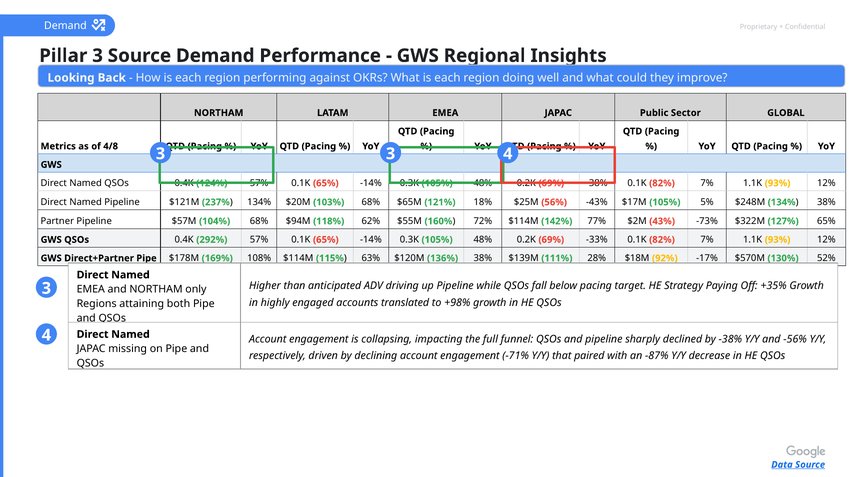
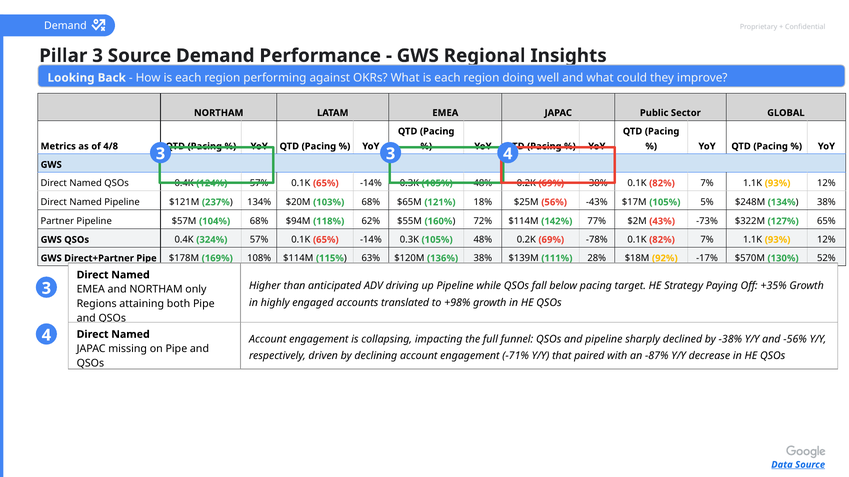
292%: 292% -> 324% (212, 240)
-33%: -33% -> -78% (597, 240)
